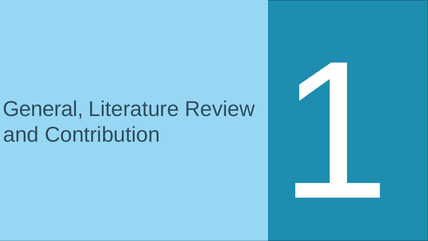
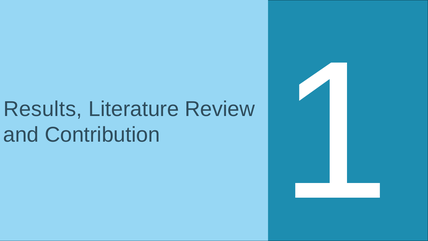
General: General -> Results (43, 109)
